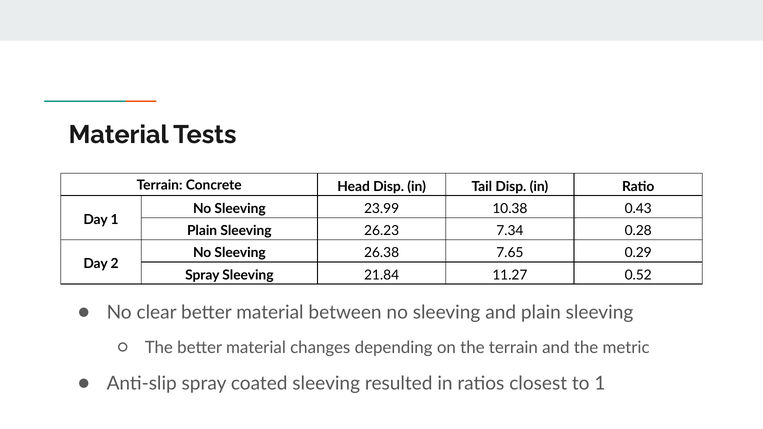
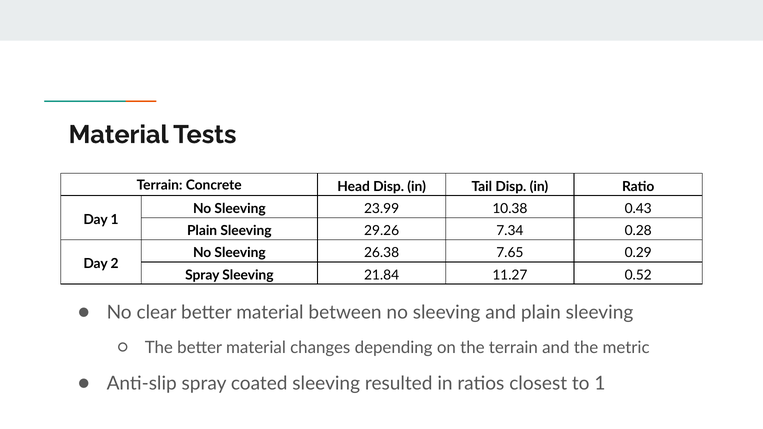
26.23: 26.23 -> 29.26 (382, 231)
